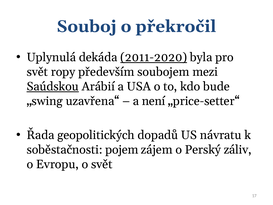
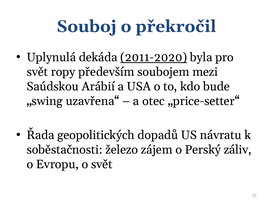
Saúdskou underline: present -> none (53, 86)
není: není -> otec (153, 101)
pojem: pojem -> železo (122, 150)
